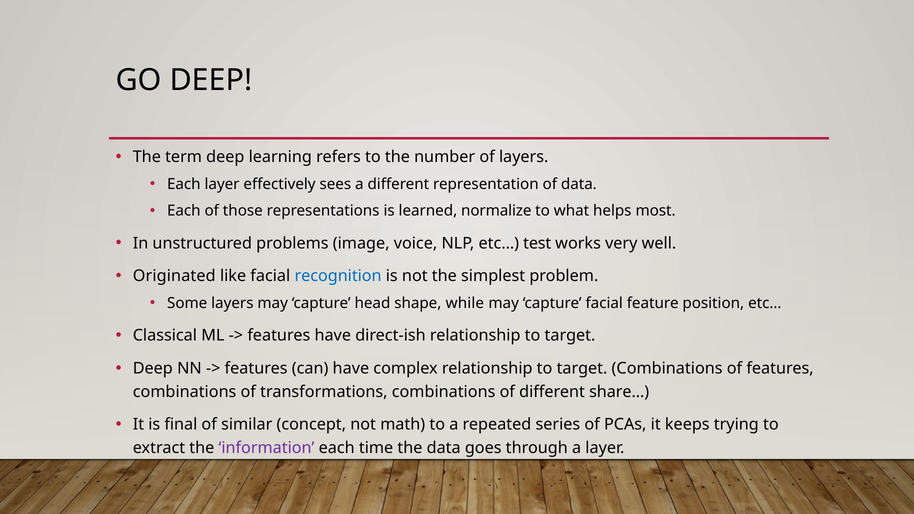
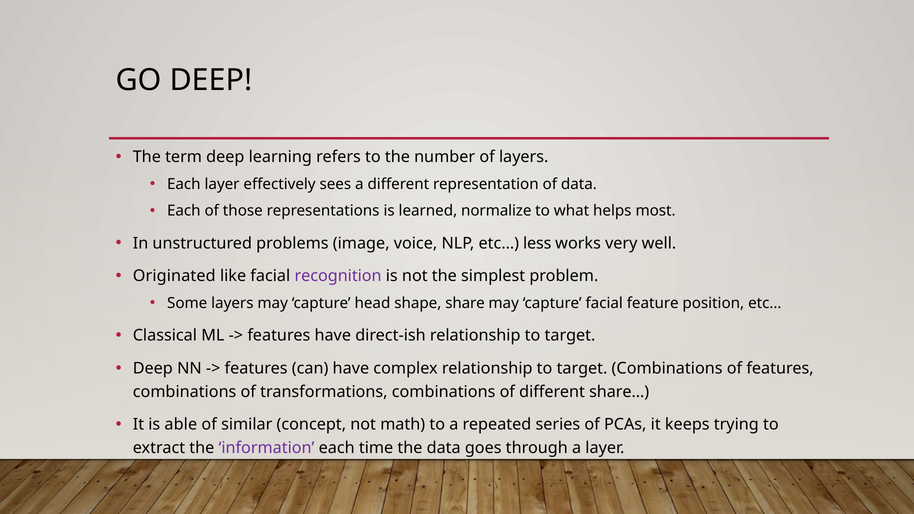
test: test -> less (537, 243)
recognition colour: blue -> purple (338, 276)
while: while -> share (465, 303)
final: final -> able (181, 425)
